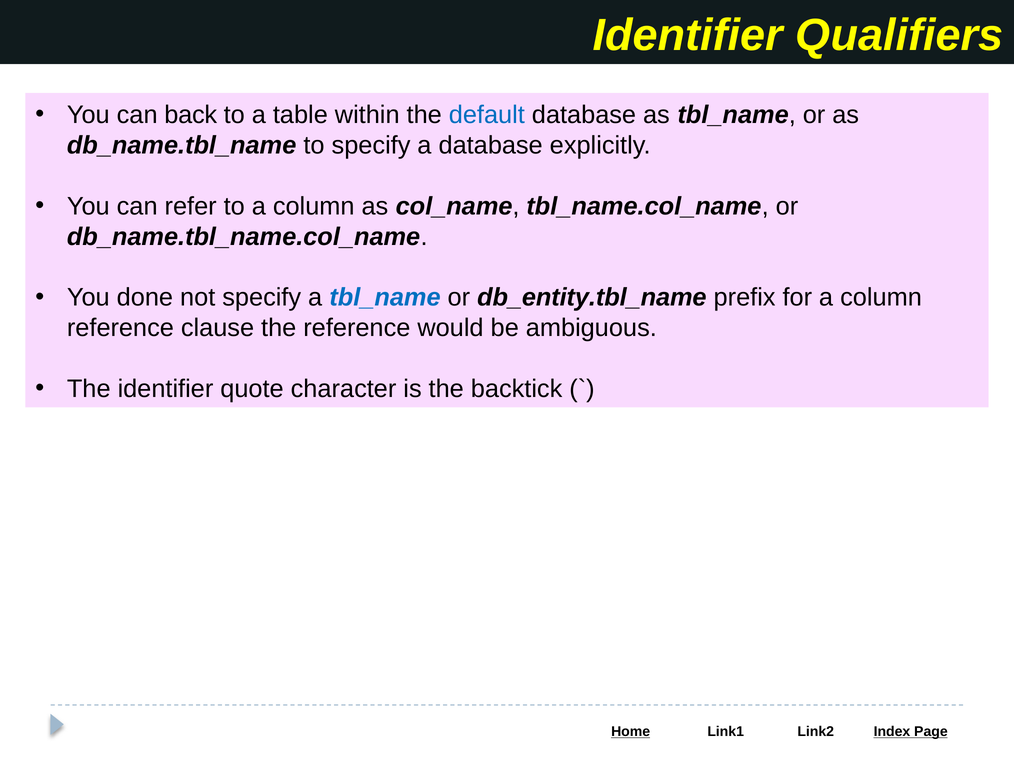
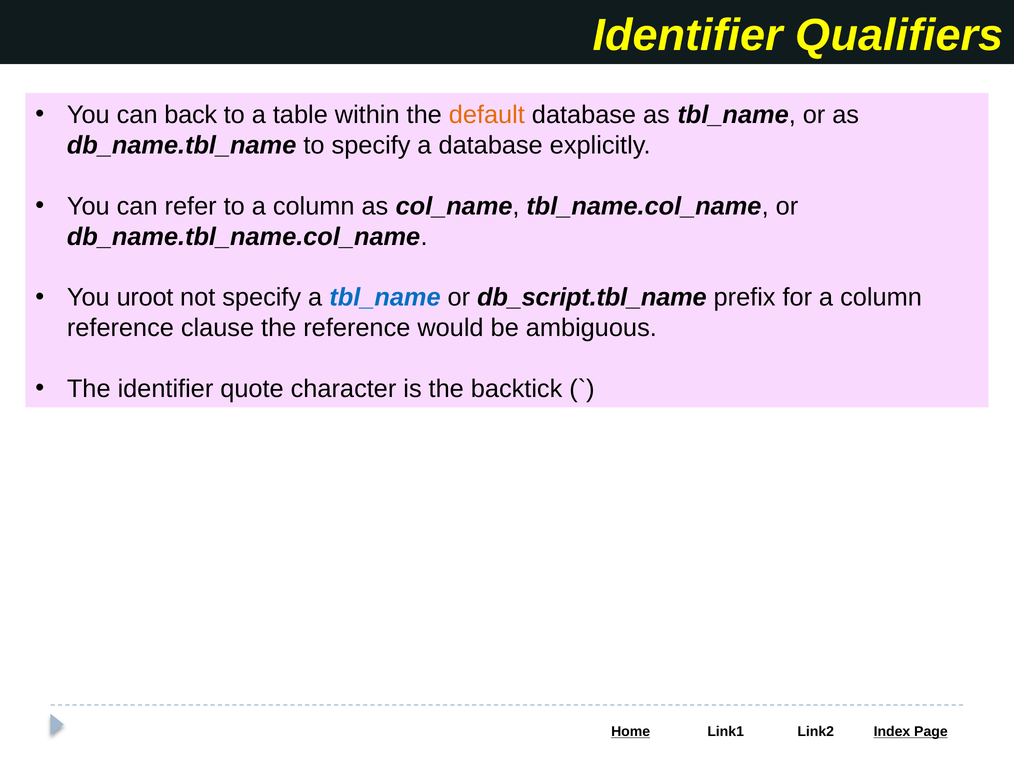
default colour: blue -> orange (487, 115)
done: done -> uroot (145, 297)
db_entity.tbl_name: db_entity.tbl_name -> db_script.tbl_name (592, 297)
